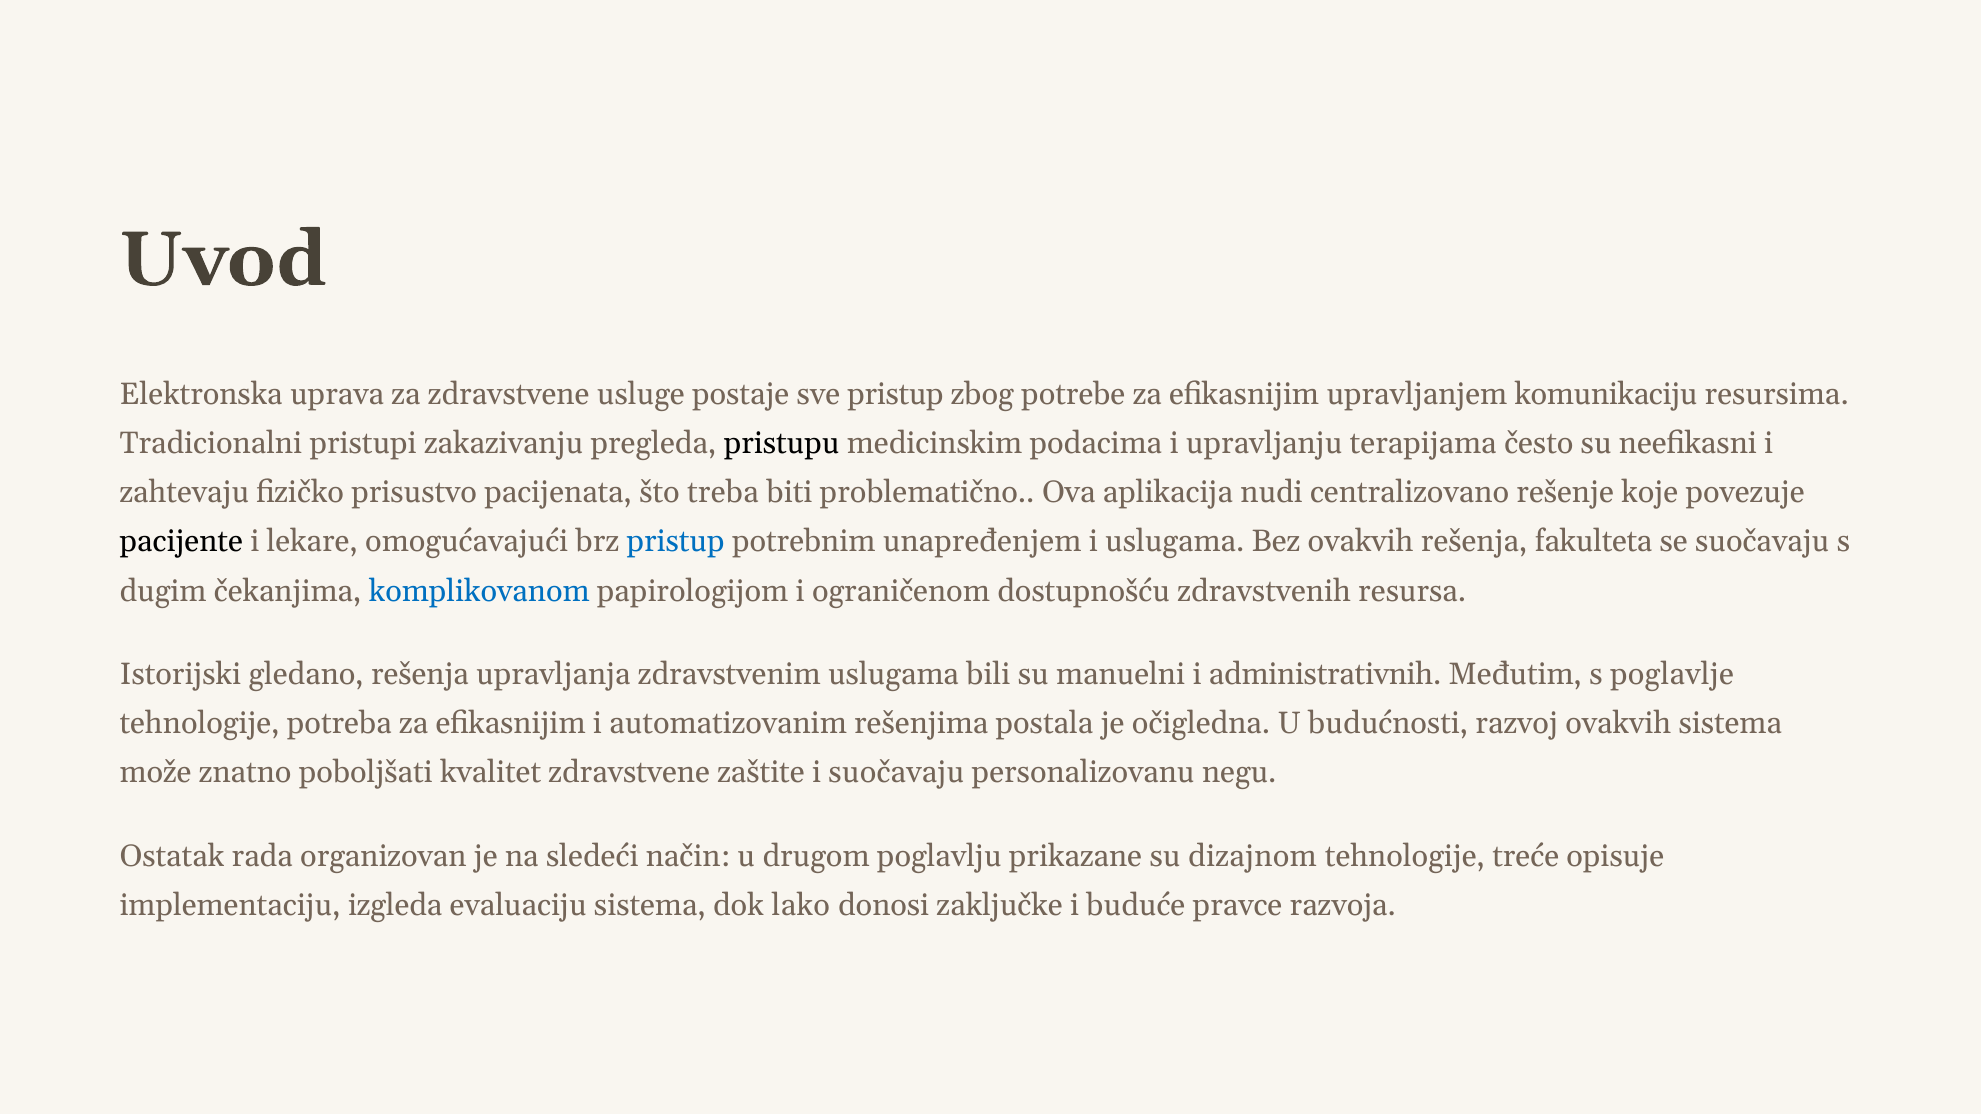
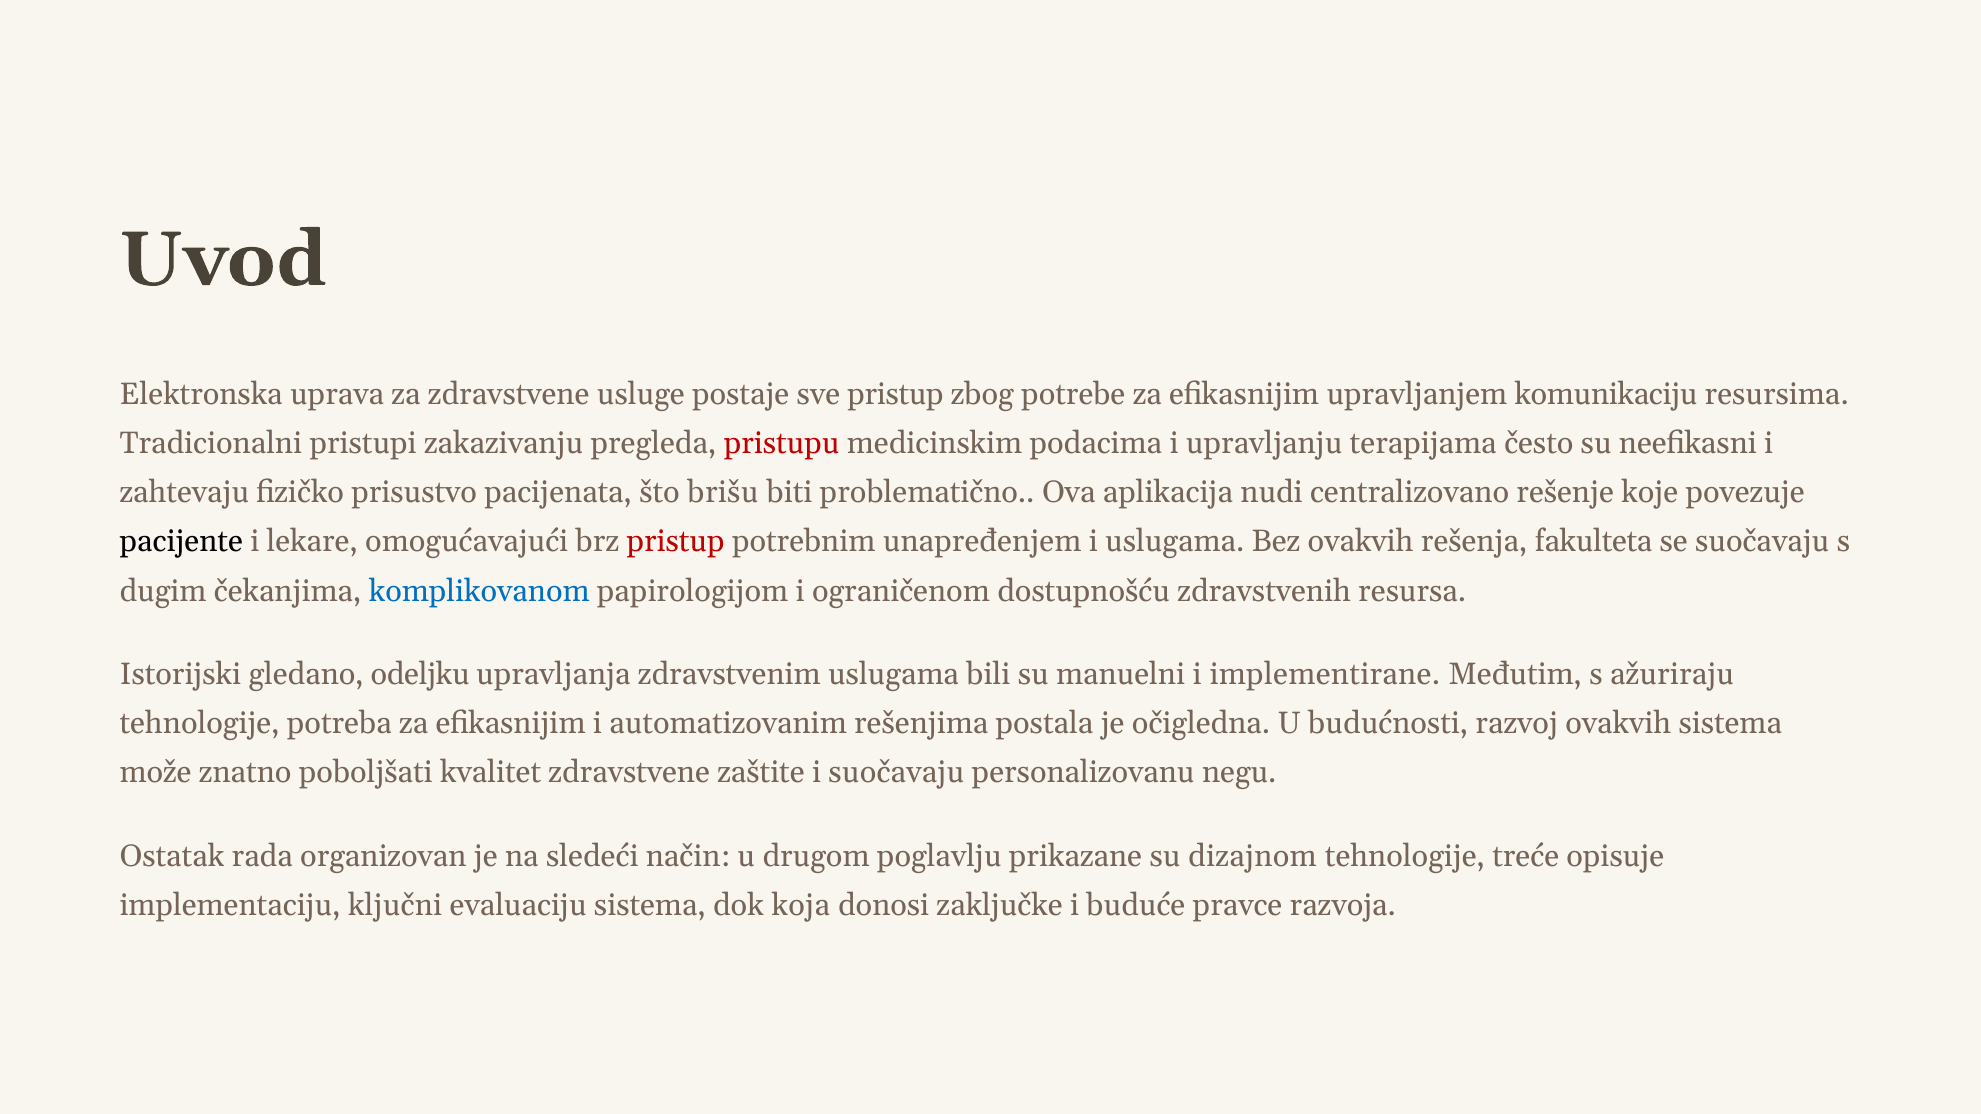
pristupu colour: black -> red (782, 444)
treba: treba -> brišu (723, 493)
pristup colour: blue -> red (676, 542)
gledano rešenja: rešenja -> odeljku (420, 675)
administrativnih: administrativnih -> implementirane (1325, 675)
poglavlje: poglavlje -> ažuriraju (1672, 675)
izgleda: izgleda -> ključni (395, 906)
lako: lako -> koja (801, 906)
